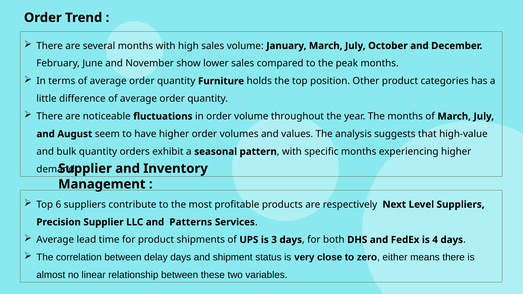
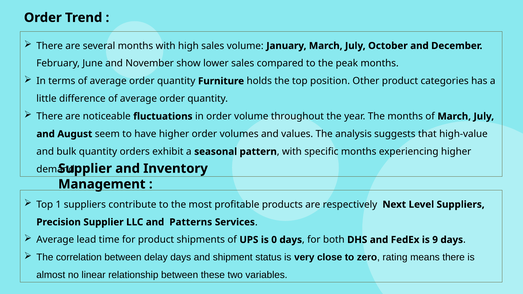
6: 6 -> 1 (58, 205)
3: 3 -> 0 (274, 240)
4: 4 -> 9 (435, 240)
either: either -> rating (395, 258)
